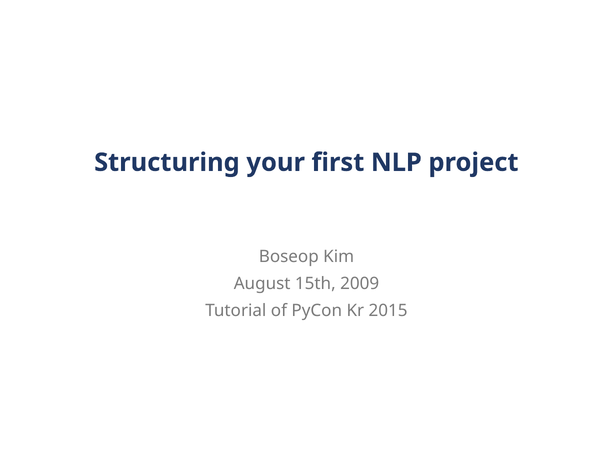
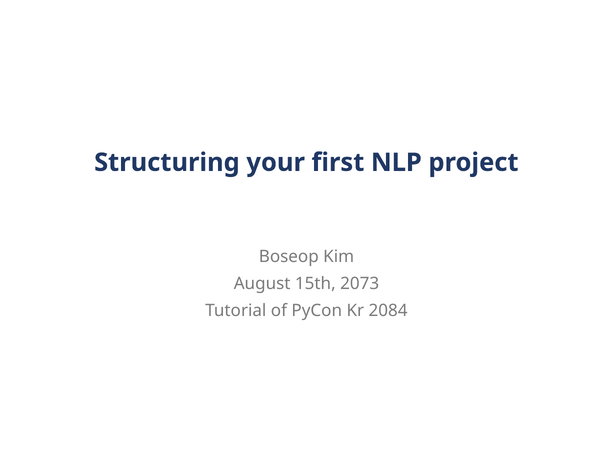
2009: 2009 -> 2073 (360, 283)
2015: 2015 -> 2084 (388, 310)
